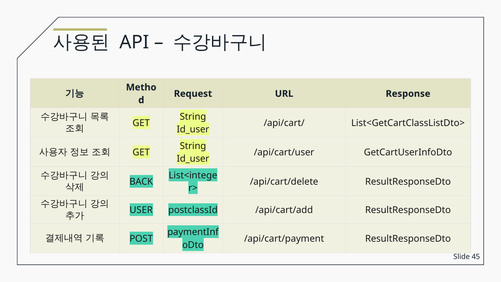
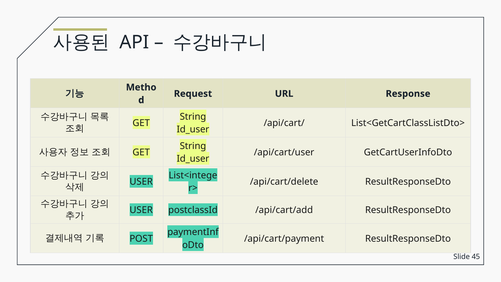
BACK: BACK -> USER (141, 182)
